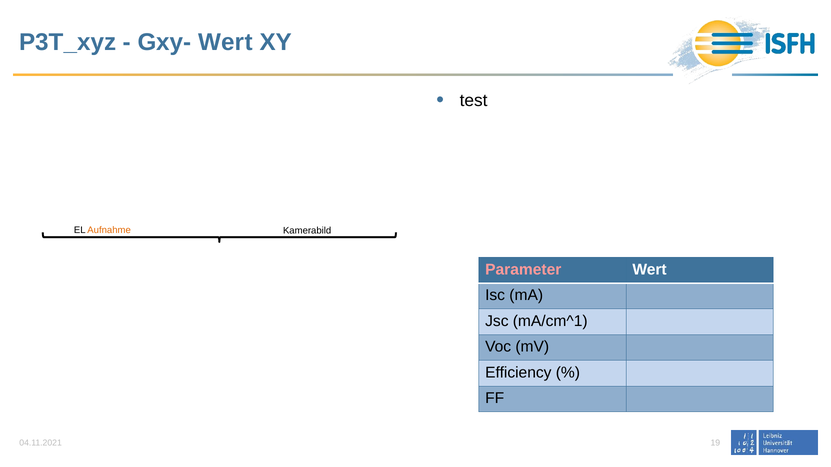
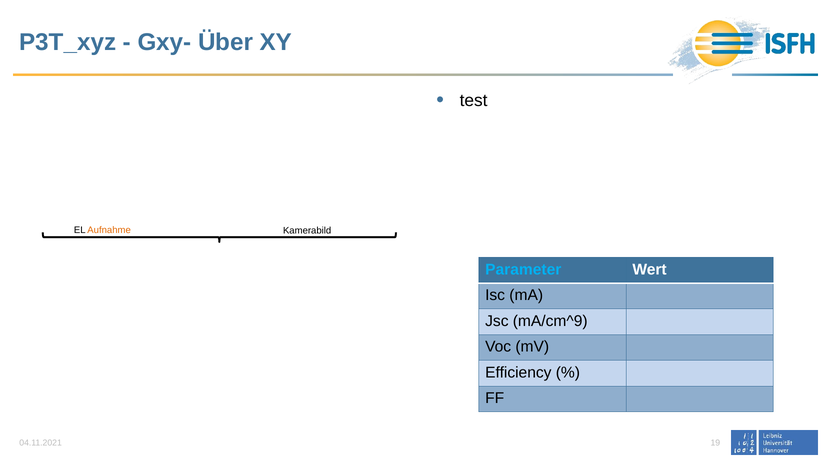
Gxy- Wert: Wert -> Über (226, 43)
Parameter colour: pink -> light blue (523, 270)
mA/cm^1: mA/cm^1 -> mA/cm^9 (550, 321)
